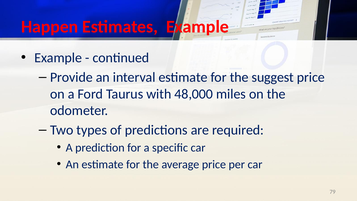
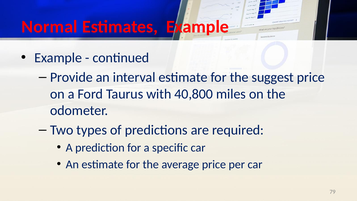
Happen: Happen -> Normal (49, 27)
48,000: 48,000 -> 40,800 (194, 94)
